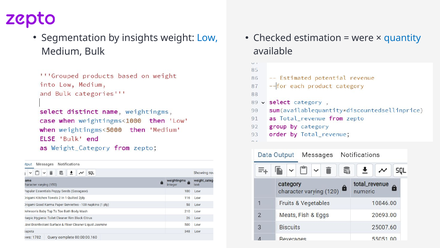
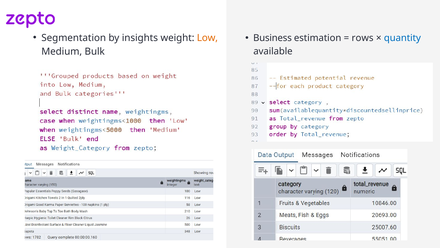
Low colour: blue -> orange (207, 38)
Checked: Checked -> Business (272, 38)
were: were -> rows (363, 38)
